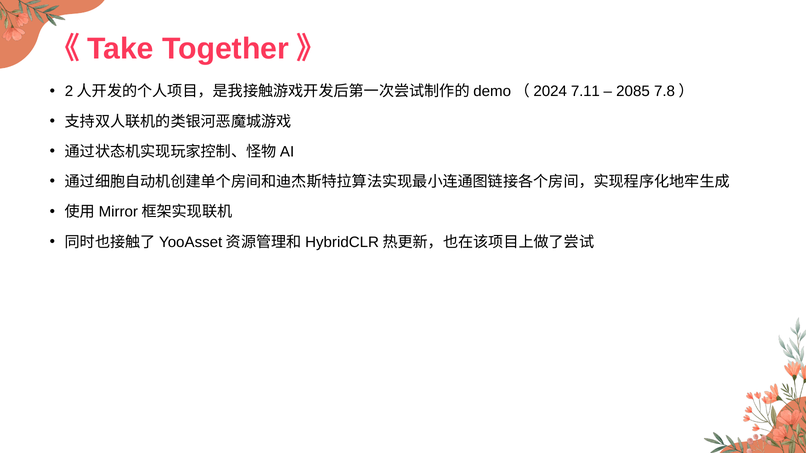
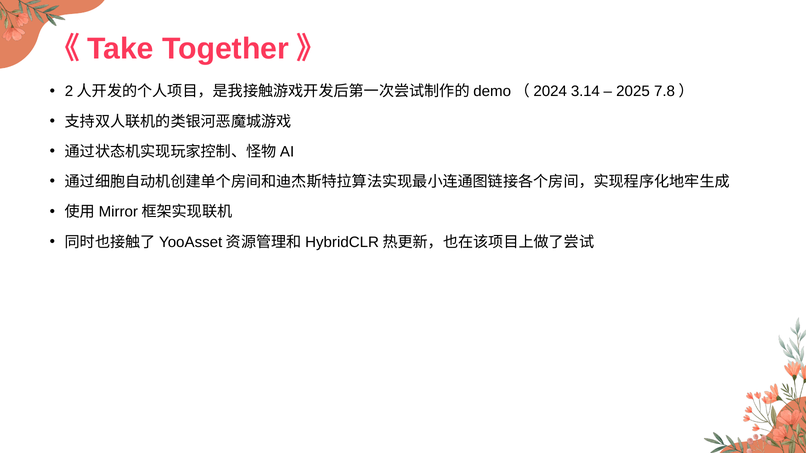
7.11: 7.11 -> 3.14 (585, 91)
2085: 2085 -> 2025 (633, 91)
